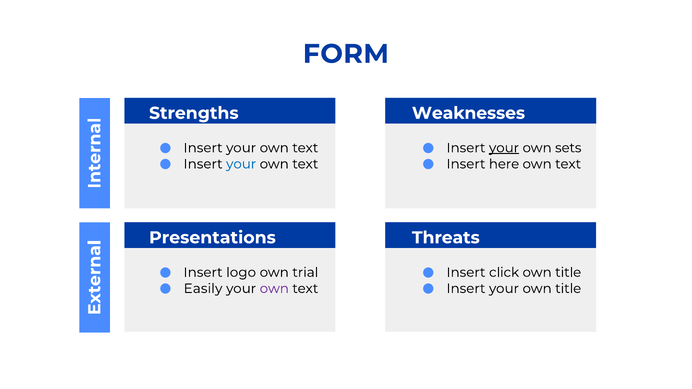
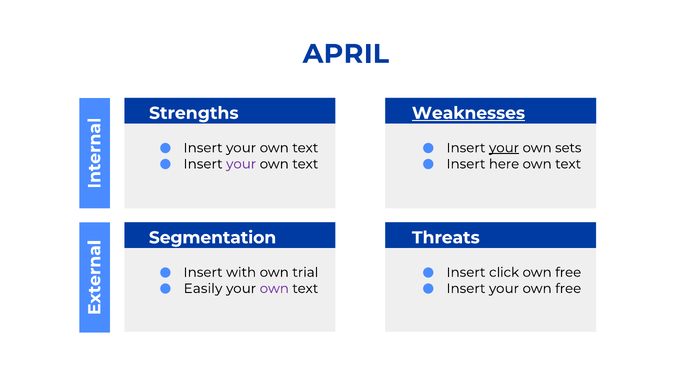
FORM: FORM -> APRIL (346, 54)
Weaknesses underline: none -> present (468, 113)
your colour: blue -> purple (241, 164)
Presentations: Presentations -> Segmentation (213, 238)
logo: logo -> with (241, 273)
title: title -> free (568, 273)
your own title: title -> free (568, 289)
